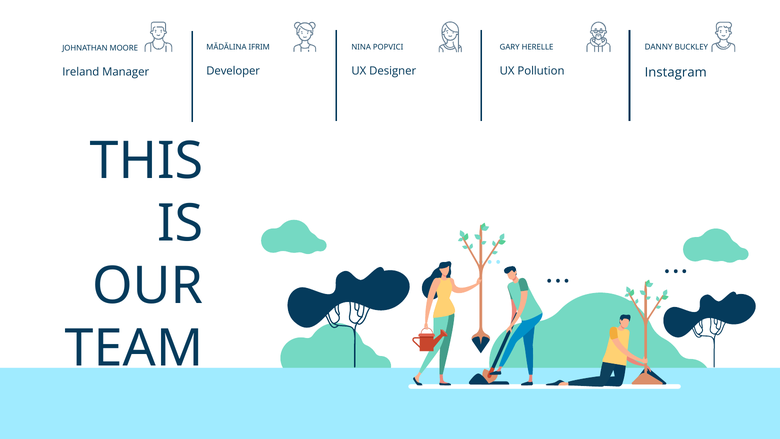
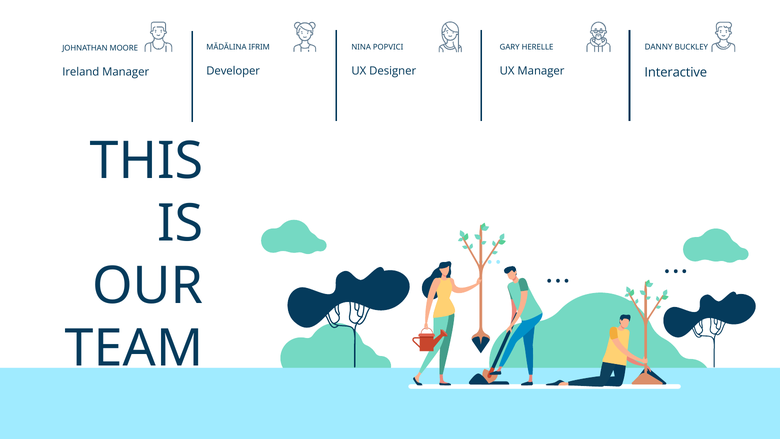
UX Pollution: Pollution -> Manager (541, 71)
Instagram: Instagram -> Interactive (676, 72)
